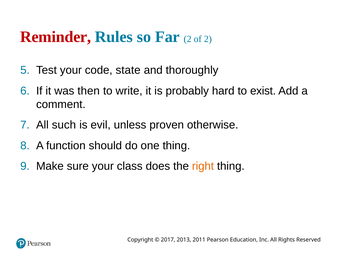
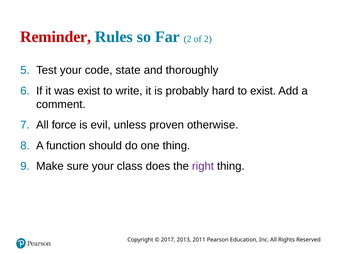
was then: then -> exist (89, 91)
such: such -> force (64, 125)
right colour: orange -> purple (203, 166)
